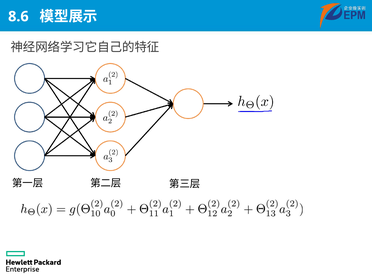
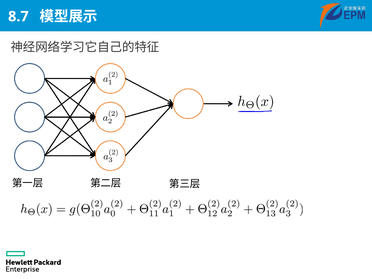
8.6: 8.6 -> 8.7 (18, 17)
